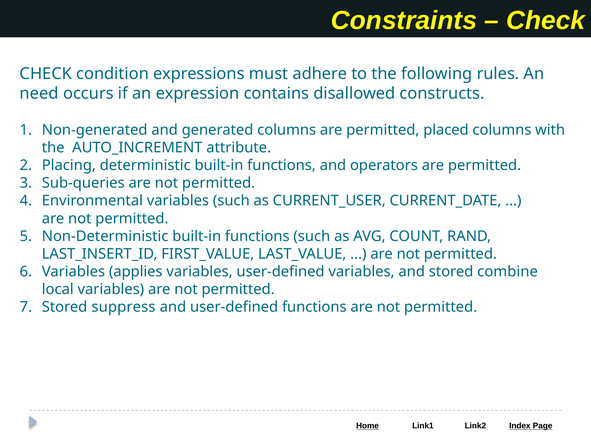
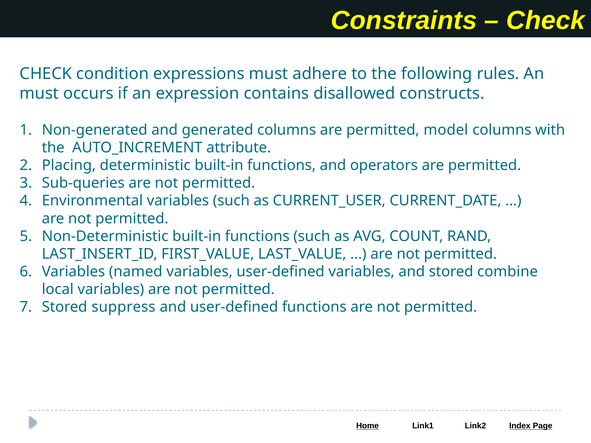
need: need -> must (39, 94)
placed: placed -> model (446, 130)
applies: applies -> named (136, 272)
